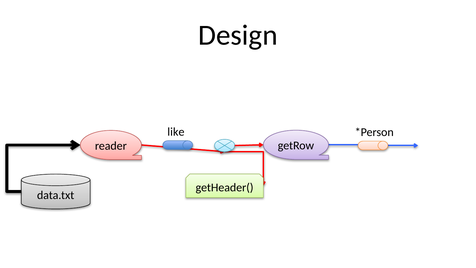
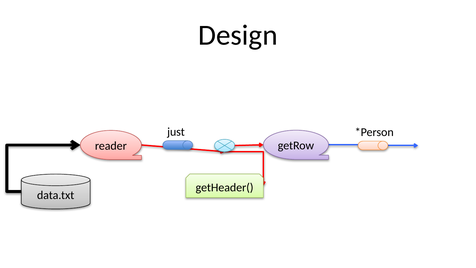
like: like -> just (176, 132)
